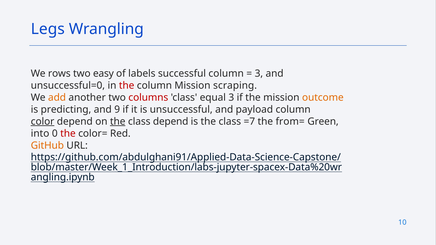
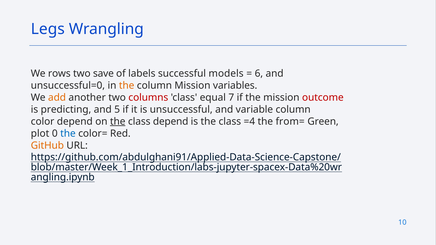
easy: easy -> save (103, 74)
successful column: column -> models (226, 74)
3: 3 -> 6 (259, 74)
the colour: red -> orange (127, 86)
scraping: scraping -> variables (235, 86)
equal 3: 3 -> 7 (231, 98)
outcome colour: orange -> red (323, 98)
9: 9 -> 5 (117, 110)
payload: payload -> variable (254, 110)
color underline: present -> none (43, 122)
=7: =7 -> =4 (249, 122)
into: into -> plot (40, 134)
the colour: red -> blue (68, 134)
